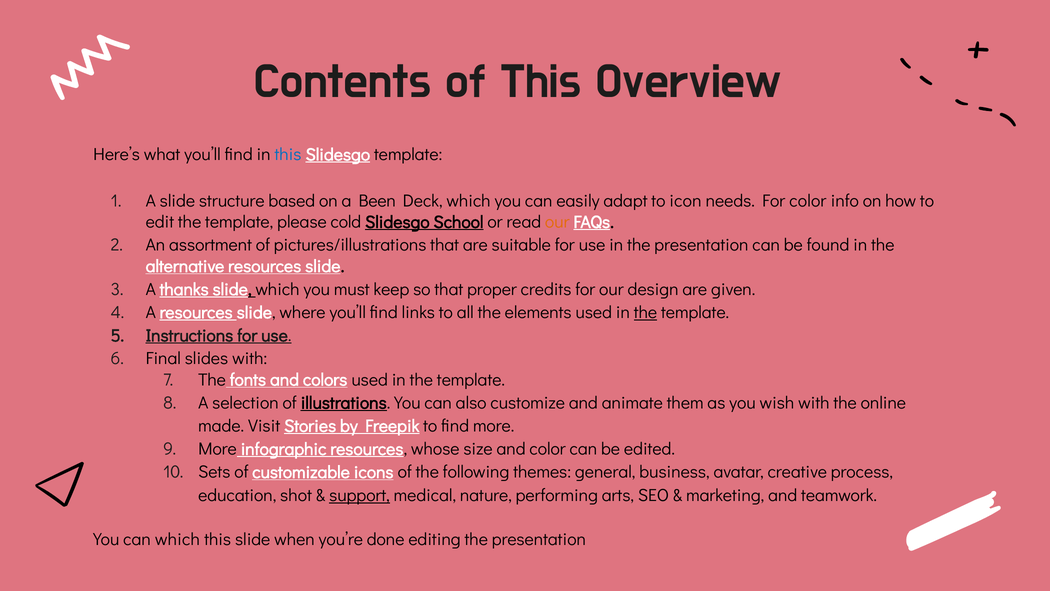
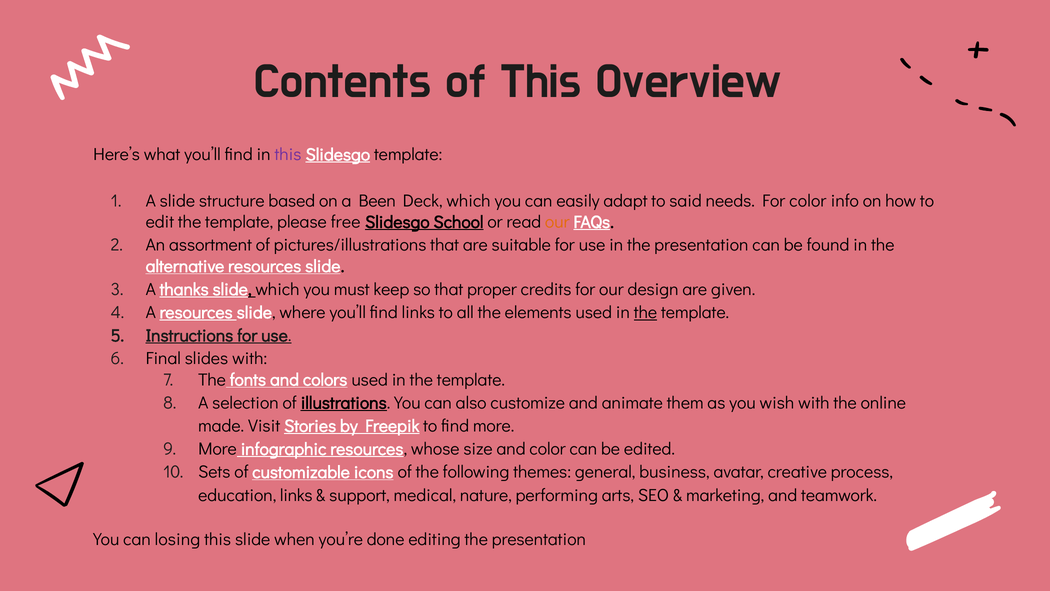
this colour: blue -> purple (288, 155)
icon: icon -> said (686, 201)
cold: cold -> free (346, 222)
education shot: shot -> links (296, 495)
support underline: present -> none (360, 495)
can which: which -> losing (177, 539)
